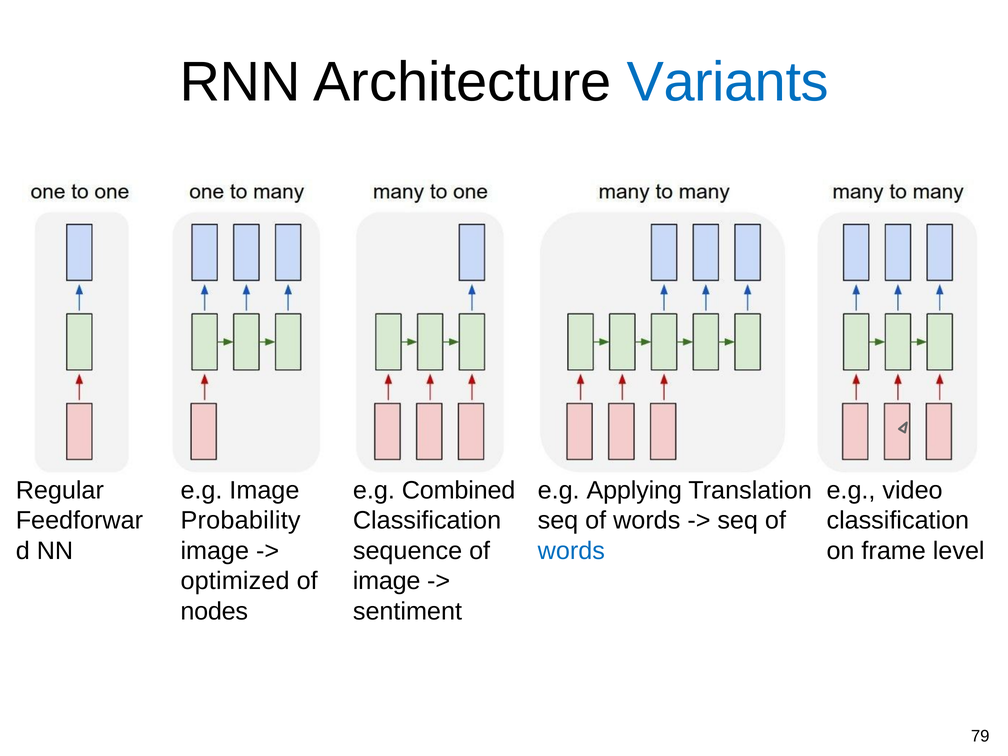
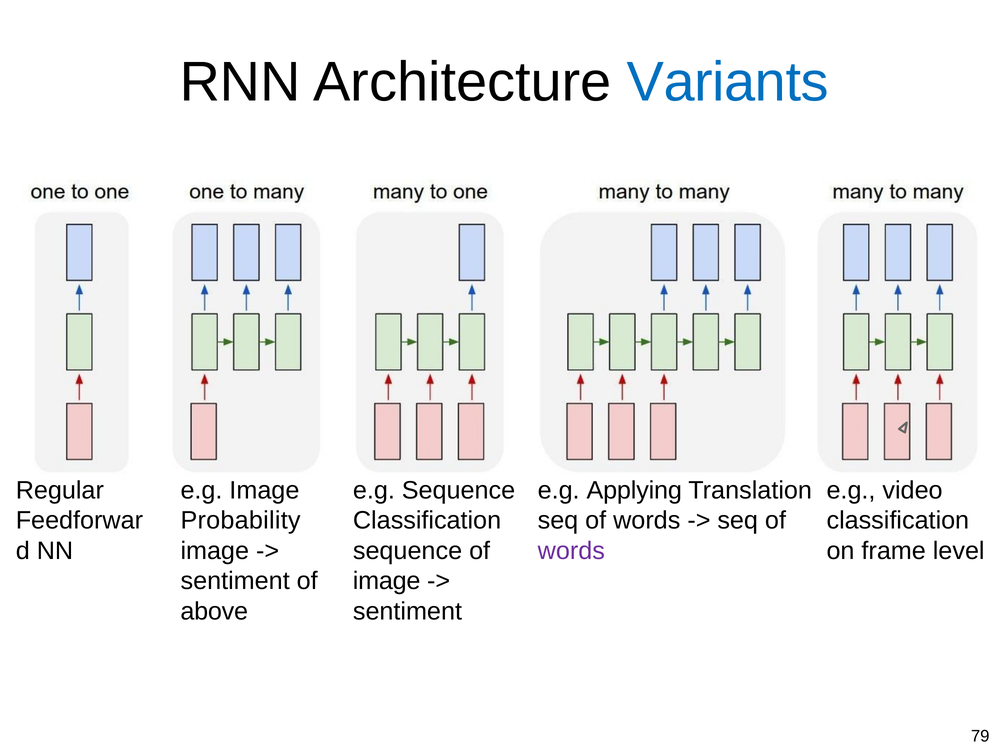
e.g Combined: Combined -> Sequence (458, 490)
words colour: blue -> purple (571, 551)
optimized: optimized -> sentiment (235, 581)
nodes: nodes -> above (214, 611)
